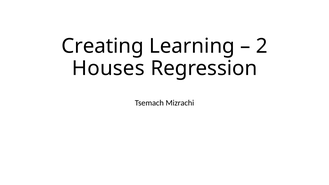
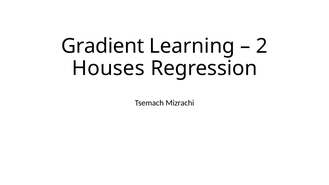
Creating: Creating -> Gradient (103, 46)
